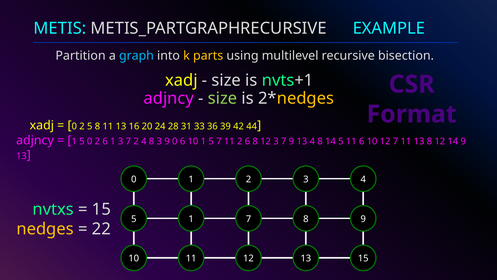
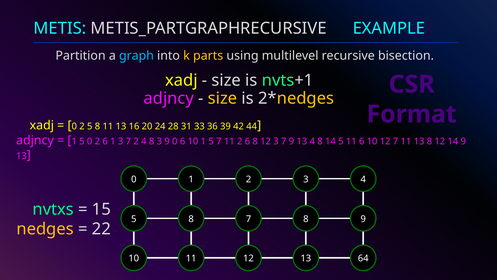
size colour: light green -> yellow (223, 98)
1: 1 -> 8 (191, 219)
13 15: 15 -> 64 (363, 258)
